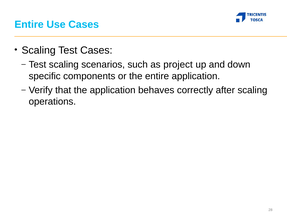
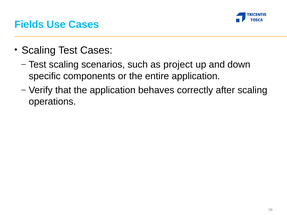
Entire: Entire -> Fields (29, 25)
